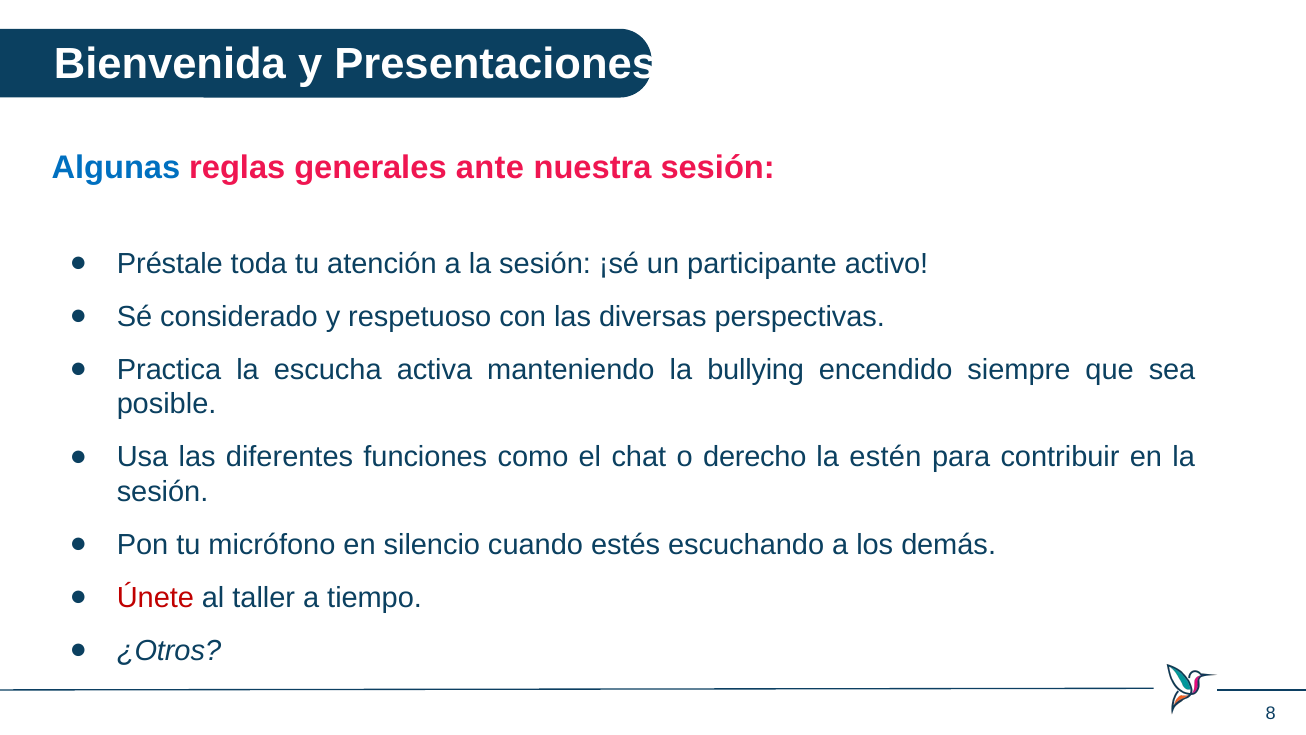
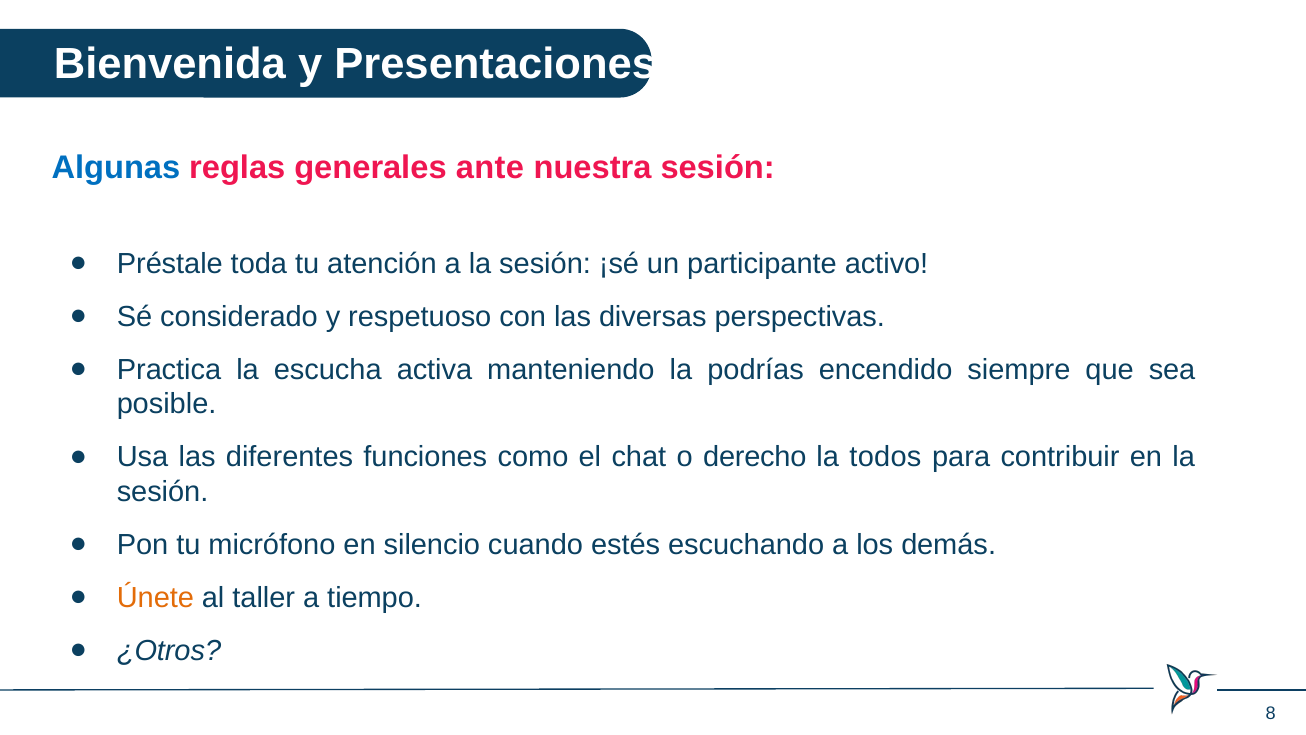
bullying: bullying -> podrías (756, 369)
estén: estén -> todos (885, 457)
Únete colour: red -> orange (155, 598)
